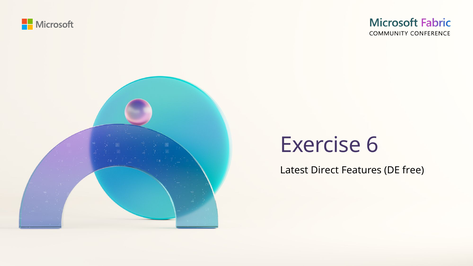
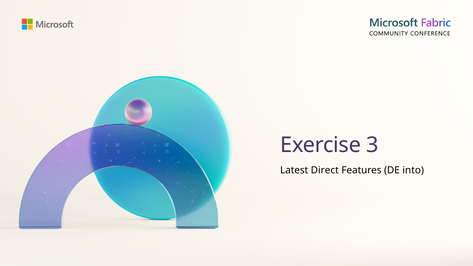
6: 6 -> 3 (372, 145)
free: free -> into (413, 170)
